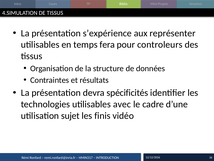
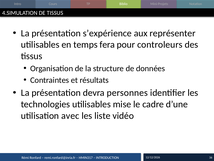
spécificités: spécificités -> personnes (127, 93)
avec: avec -> mise (122, 104)
sujet: sujet -> avec (70, 115)
finis: finis -> liste (102, 115)
